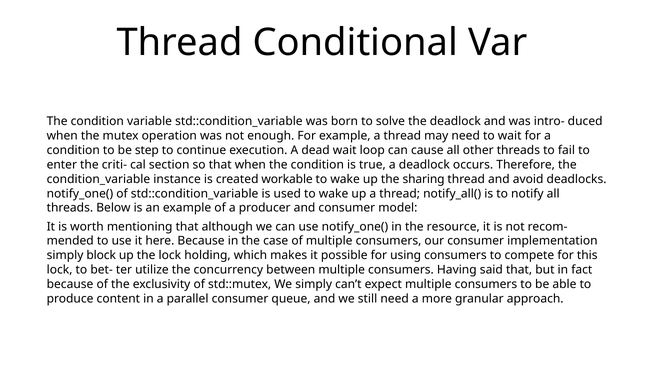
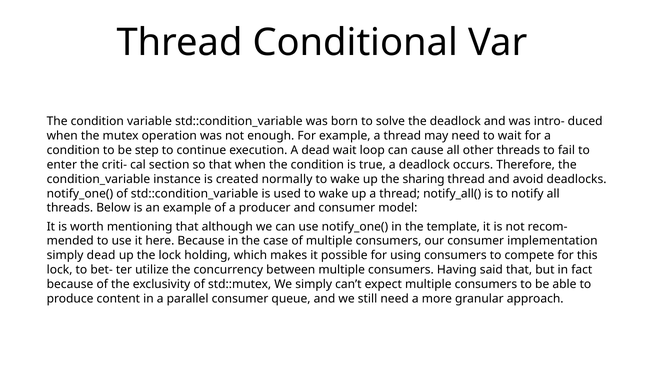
workable: workable -> normally (287, 179)
resource: resource -> template (453, 226)
simply block: block -> dead (101, 255)
